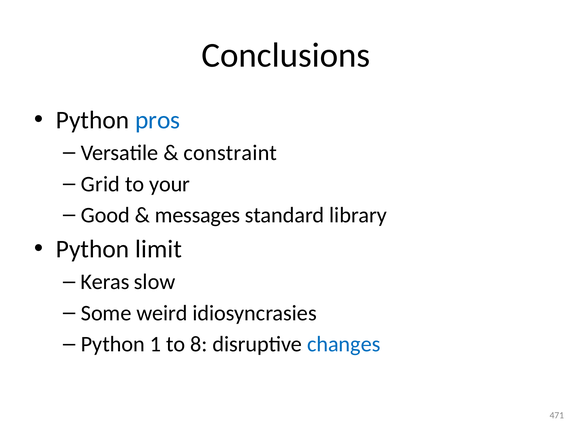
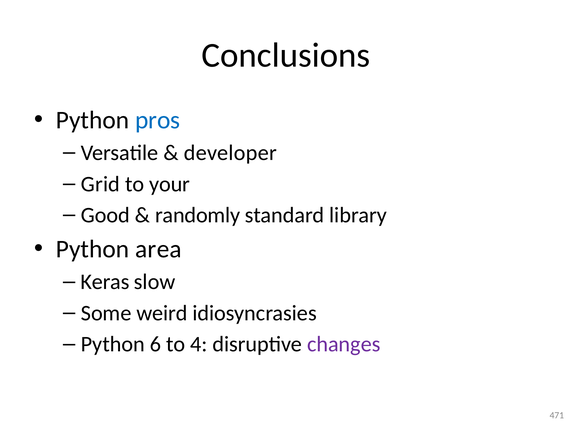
constraint: constraint -> developer (230, 153)
messages: messages -> randomly (198, 215)
limit: limit -> area (159, 249)
1: 1 -> 6 (156, 344)
8: 8 -> 4 (199, 344)
changes colour: blue -> purple (344, 344)
